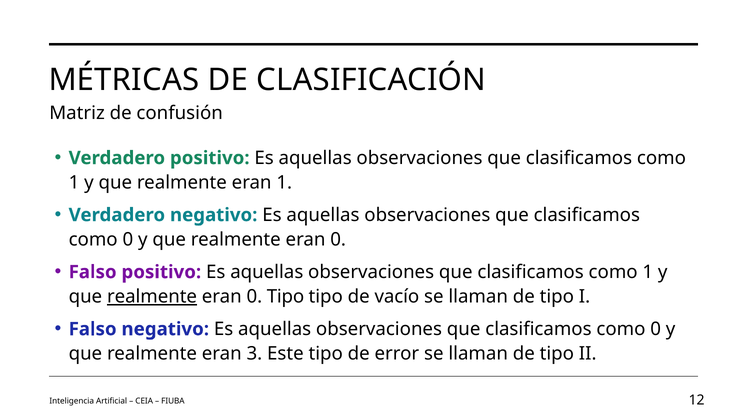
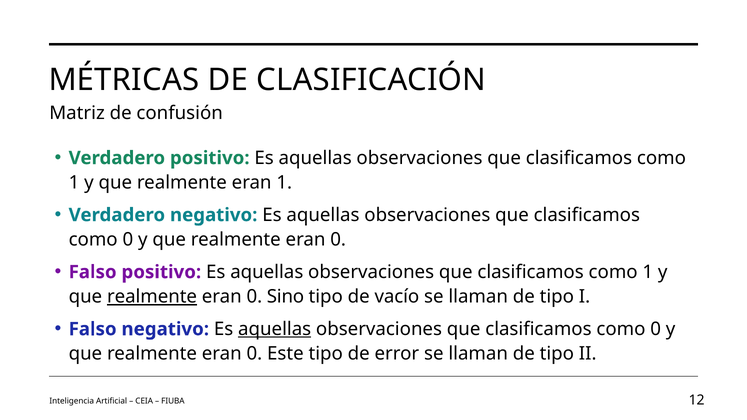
0 Tipo: Tipo -> Sino (285, 297)
aquellas underline: none -> present (275, 329)
3: 3 -> 0 (254, 354)
